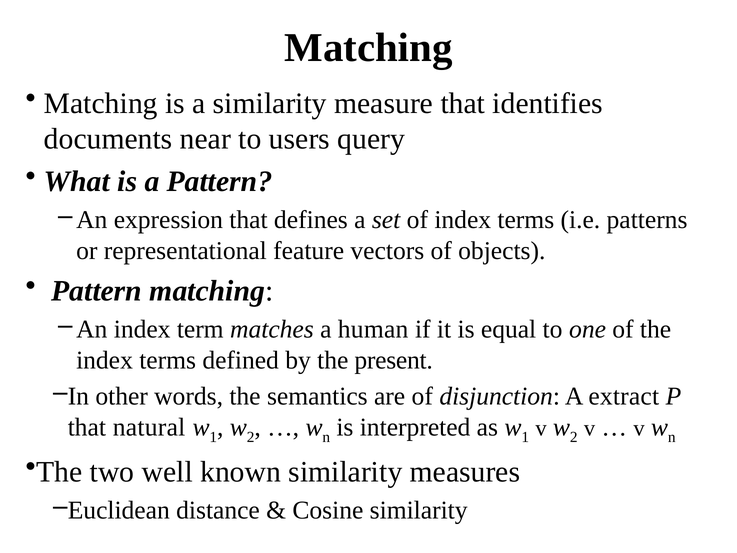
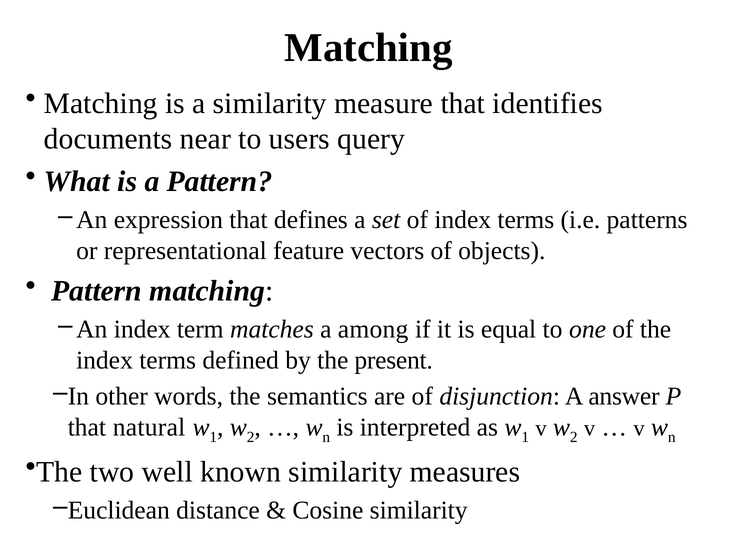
human: human -> among (373, 329)
extract: extract -> answer (624, 396)
